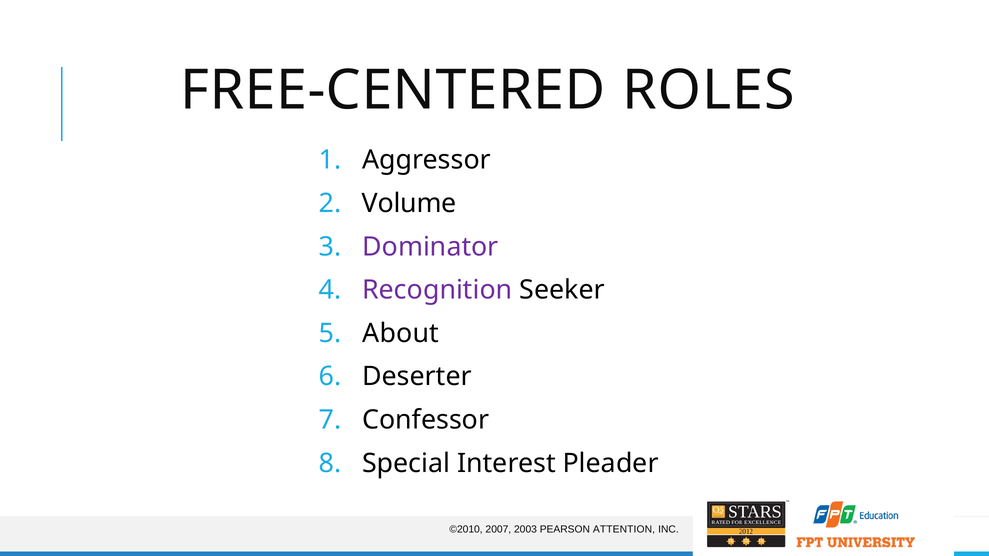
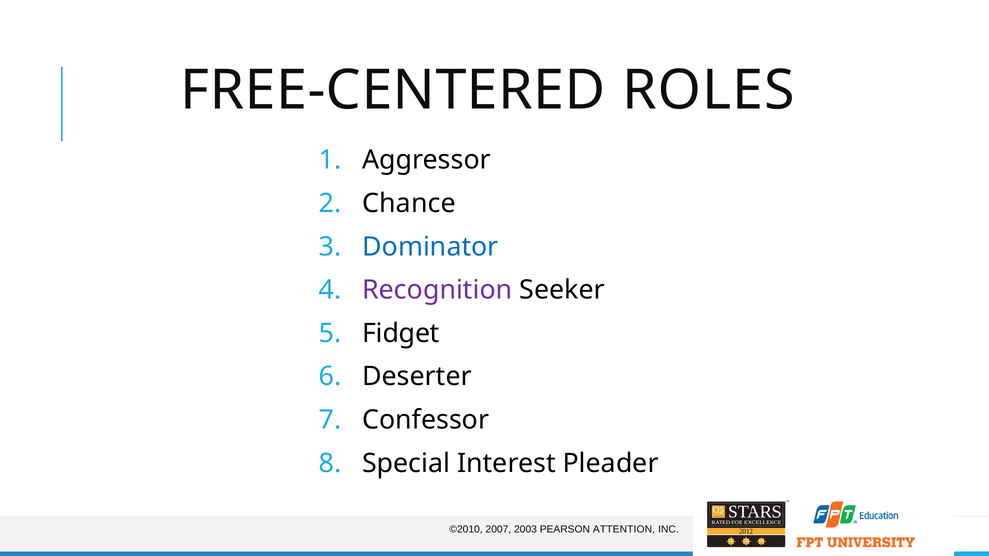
Volume: Volume -> Chance (409, 203)
Dominator colour: purple -> blue (430, 247)
About: About -> Fidget (401, 334)
